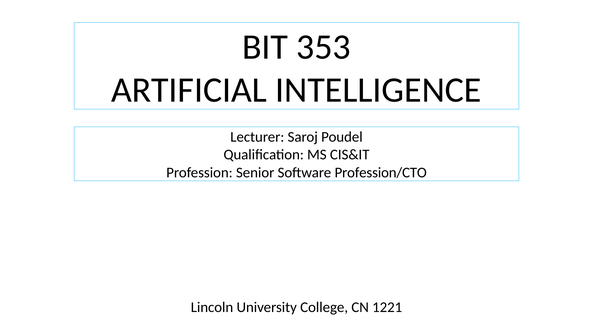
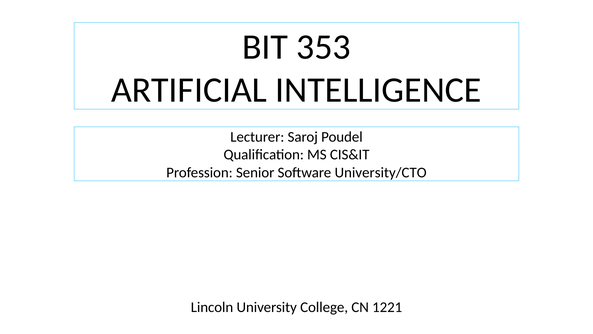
Profession/CTO: Profession/CTO -> University/CTO (381, 172)
